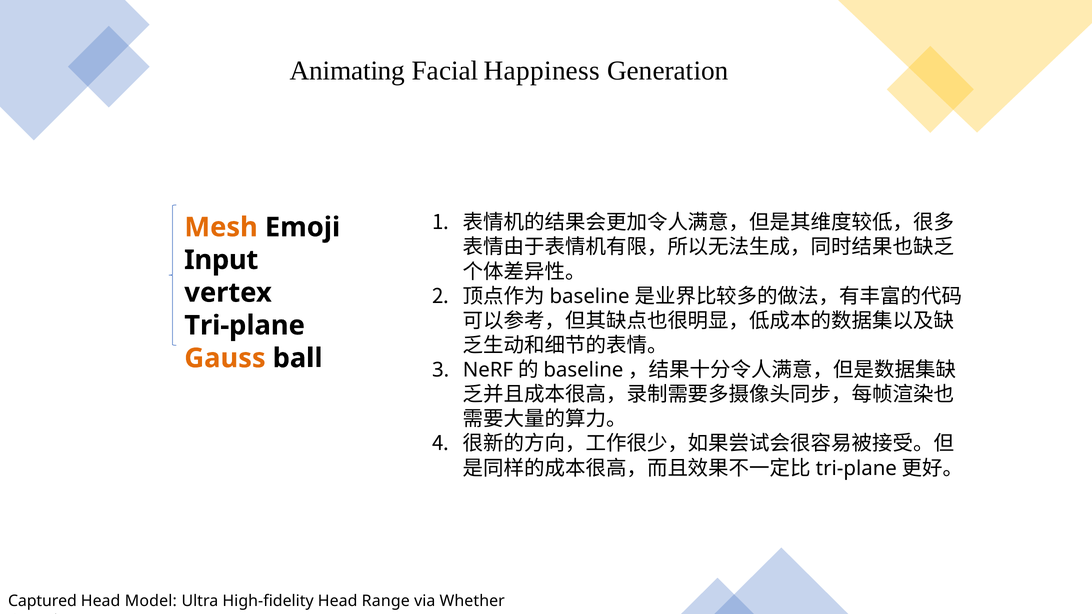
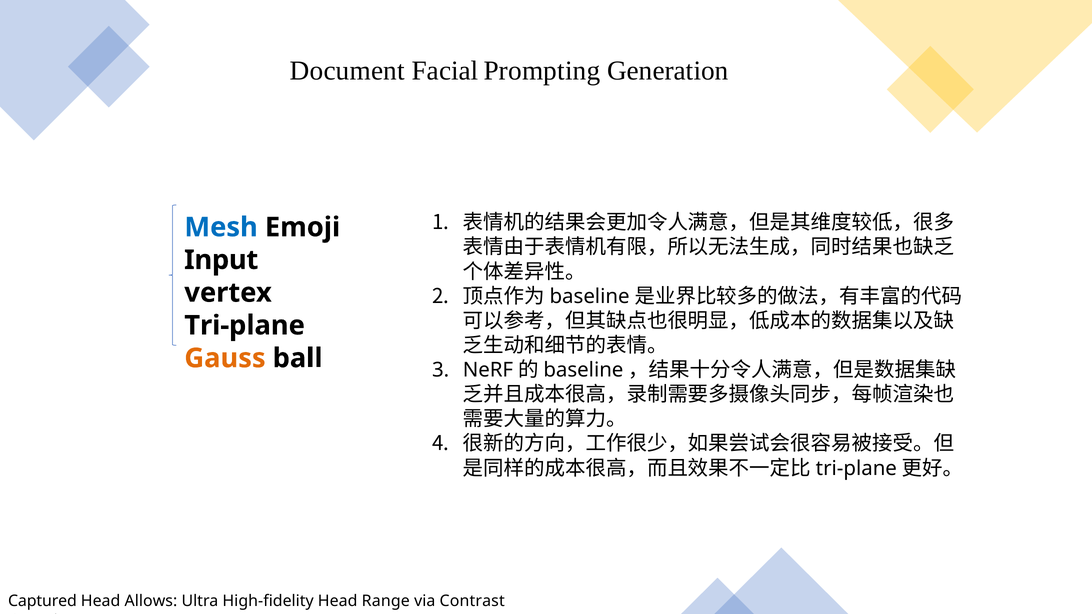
Animating: Animating -> Document (347, 71)
Happiness: Happiness -> Prompting (542, 71)
Mesh colour: orange -> blue (221, 227)
Model: Model -> Allows (151, 601)
Whether: Whether -> Contrast (472, 601)
